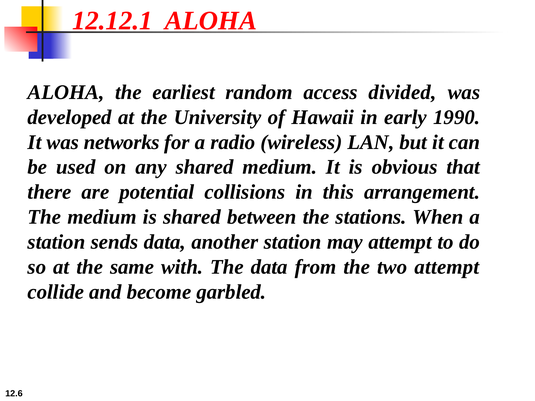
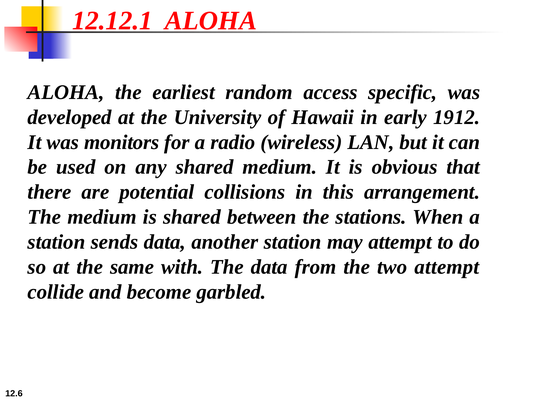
divided: divided -> specific (403, 92)
1990: 1990 -> 1912 (457, 117)
networks: networks -> monitors (122, 142)
